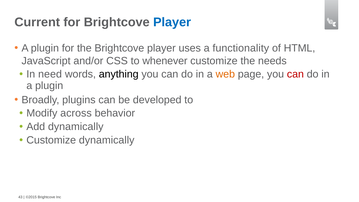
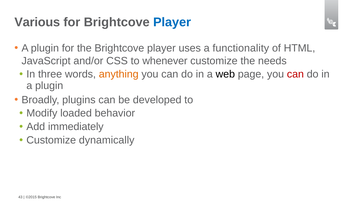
Current: Current -> Various (37, 22)
need: need -> three (50, 74)
anything colour: black -> orange (119, 74)
web colour: orange -> black (225, 74)
across: across -> loaded (76, 113)
Add dynamically: dynamically -> immediately (76, 127)
